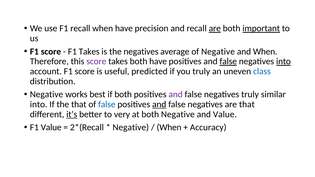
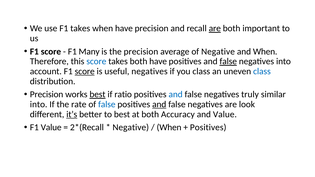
F1 recall: recall -> takes (80, 28)
important underline: present -> none (261, 28)
F1 Takes: Takes -> Many (89, 52)
the negatives: negatives -> precision (141, 52)
score colour: purple -> blue (96, 61)
into underline: present -> none (283, 61)
score underline: none -> present (85, 71)
useful predicted: predicted -> negatives (150, 71)
you truly: truly -> class (201, 71)
Negative: Negative -> Precision (47, 95)
best underline: none -> present (98, 95)
if both: both -> ratio (123, 95)
and colour: purple -> blue (176, 95)
the that: that -> rate (79, 104)
are that: that -> look (247, 104)
to very: very -> best (122, 114)
both Negative: Negative -> Accuracy (178, 114)
Accuracy: Accuracy -> Positives (208, 128)
